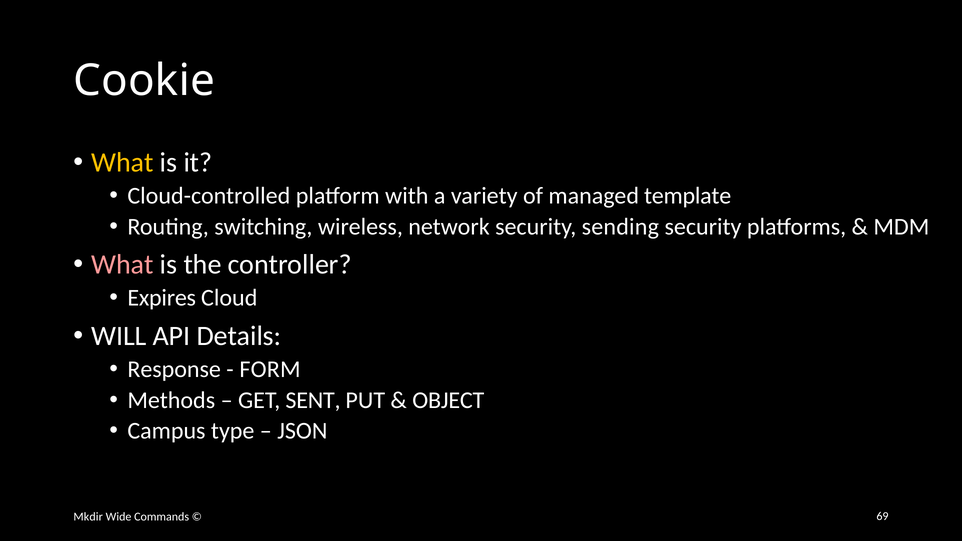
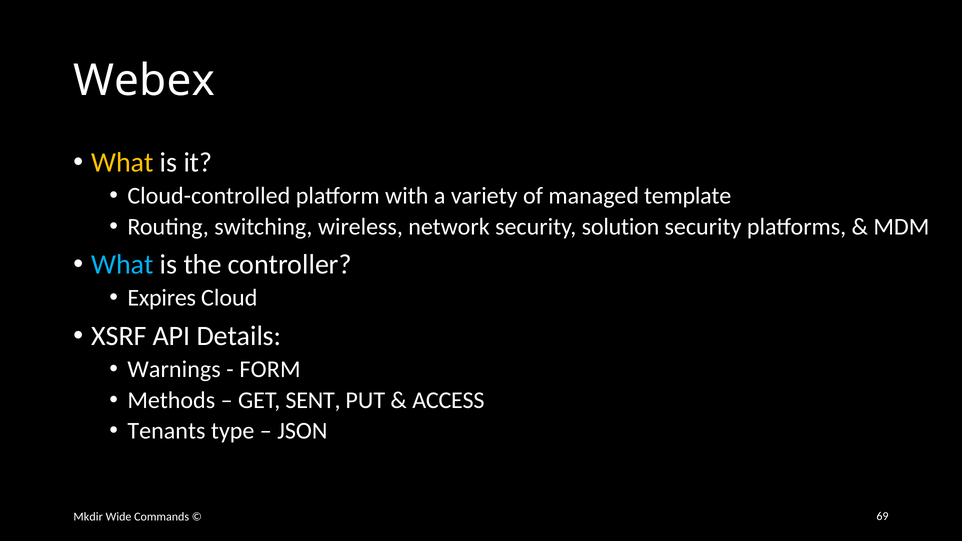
Cookie: Cookie -> Webex (144, 81)
sending: sending -> solution (621, 227)
What colour: pink -> light blue (123, 265)
WILL: WILL -> XSRF (119, 336)
Response: Response -> Warnings (174, 369)
OBJECT: OBJECT -> ACCESS (448, 400)
Campus: Campus -> Tenants (166, 431)
